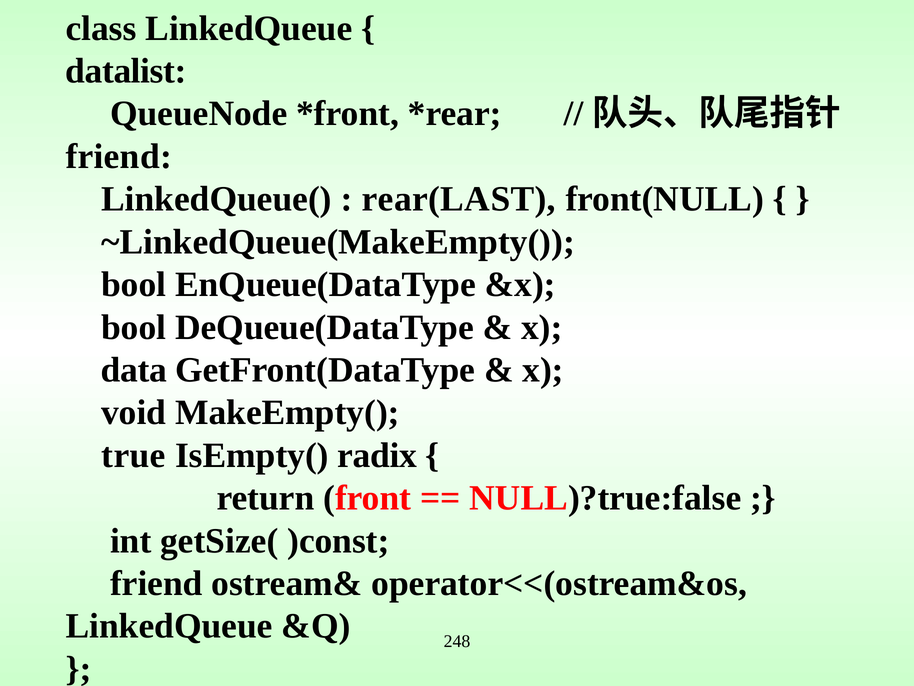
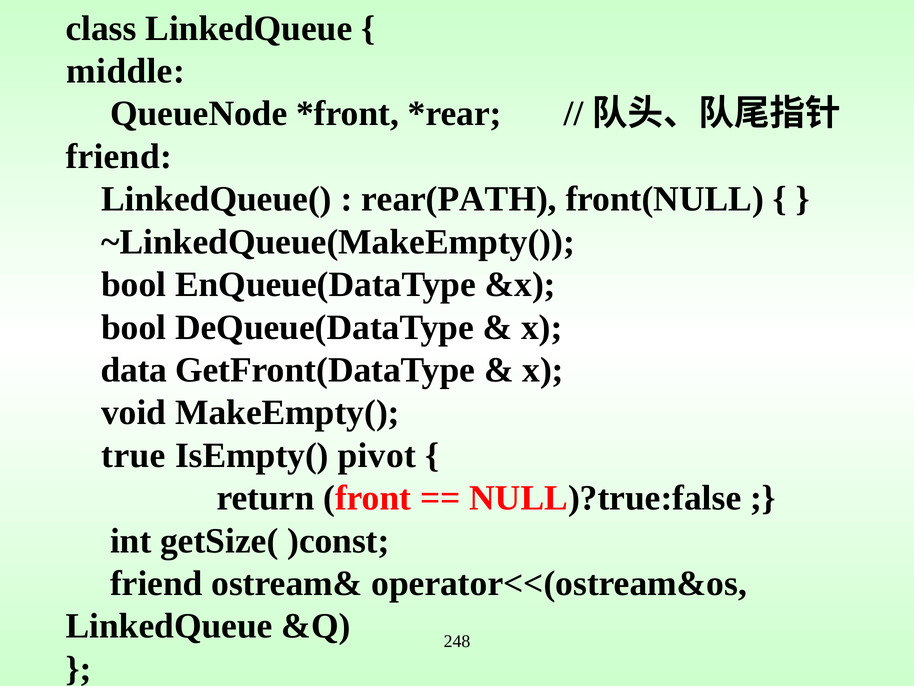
datalist: datalist -> middle (126, 71)
rear(LAST: rear(LAST -> rear(PATH (459, 199)
radix: radix -> pivot (377, 455)
